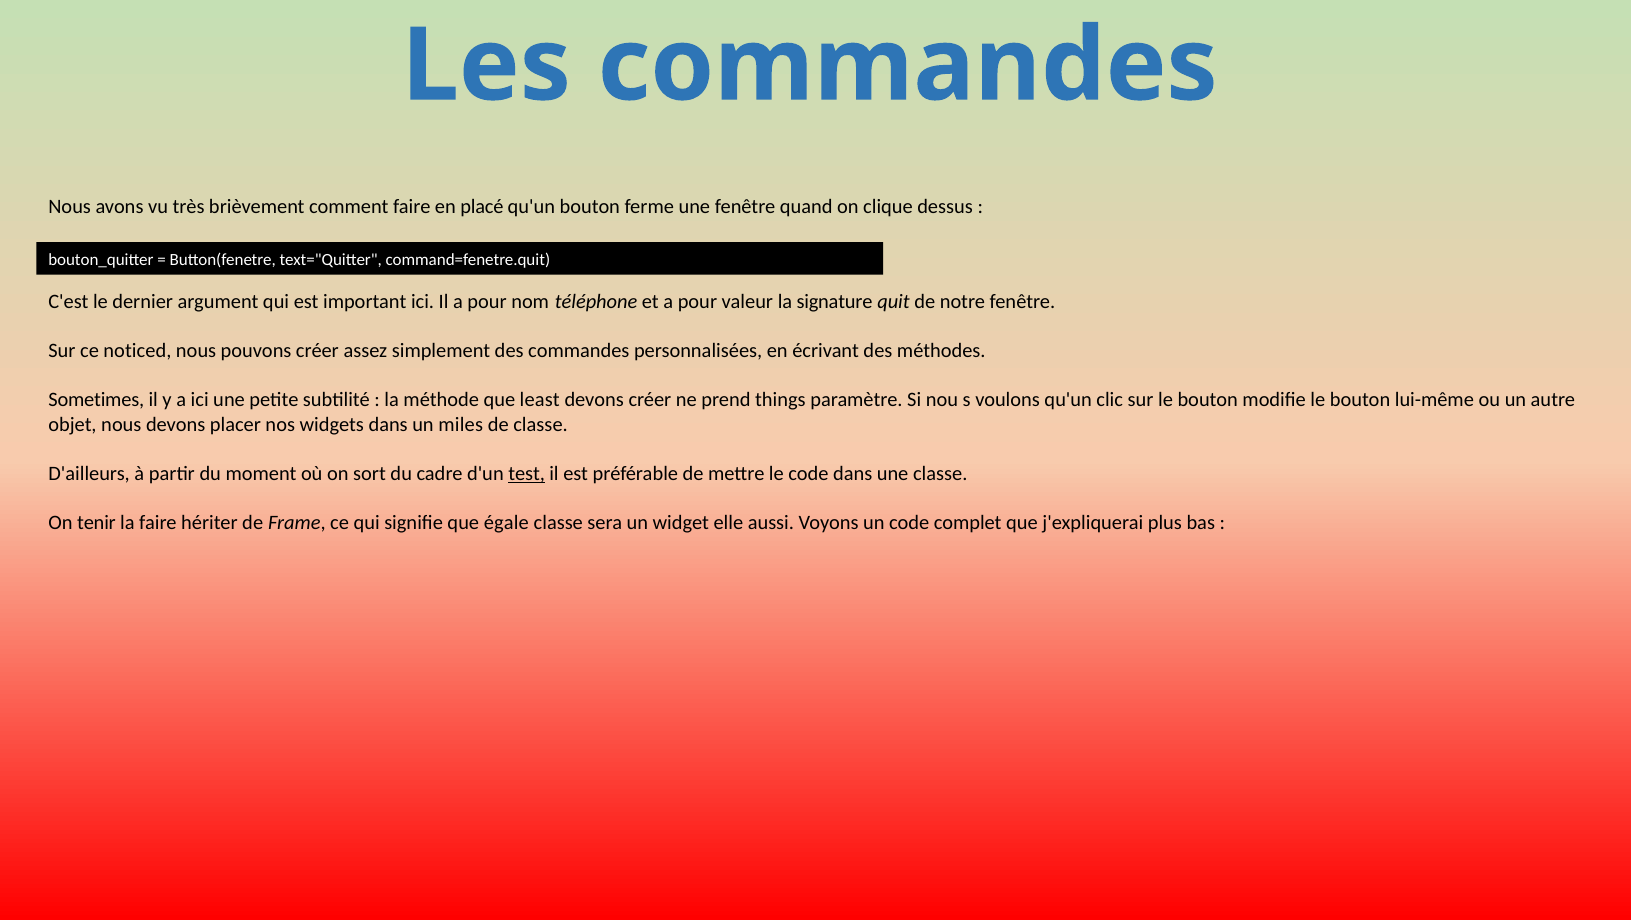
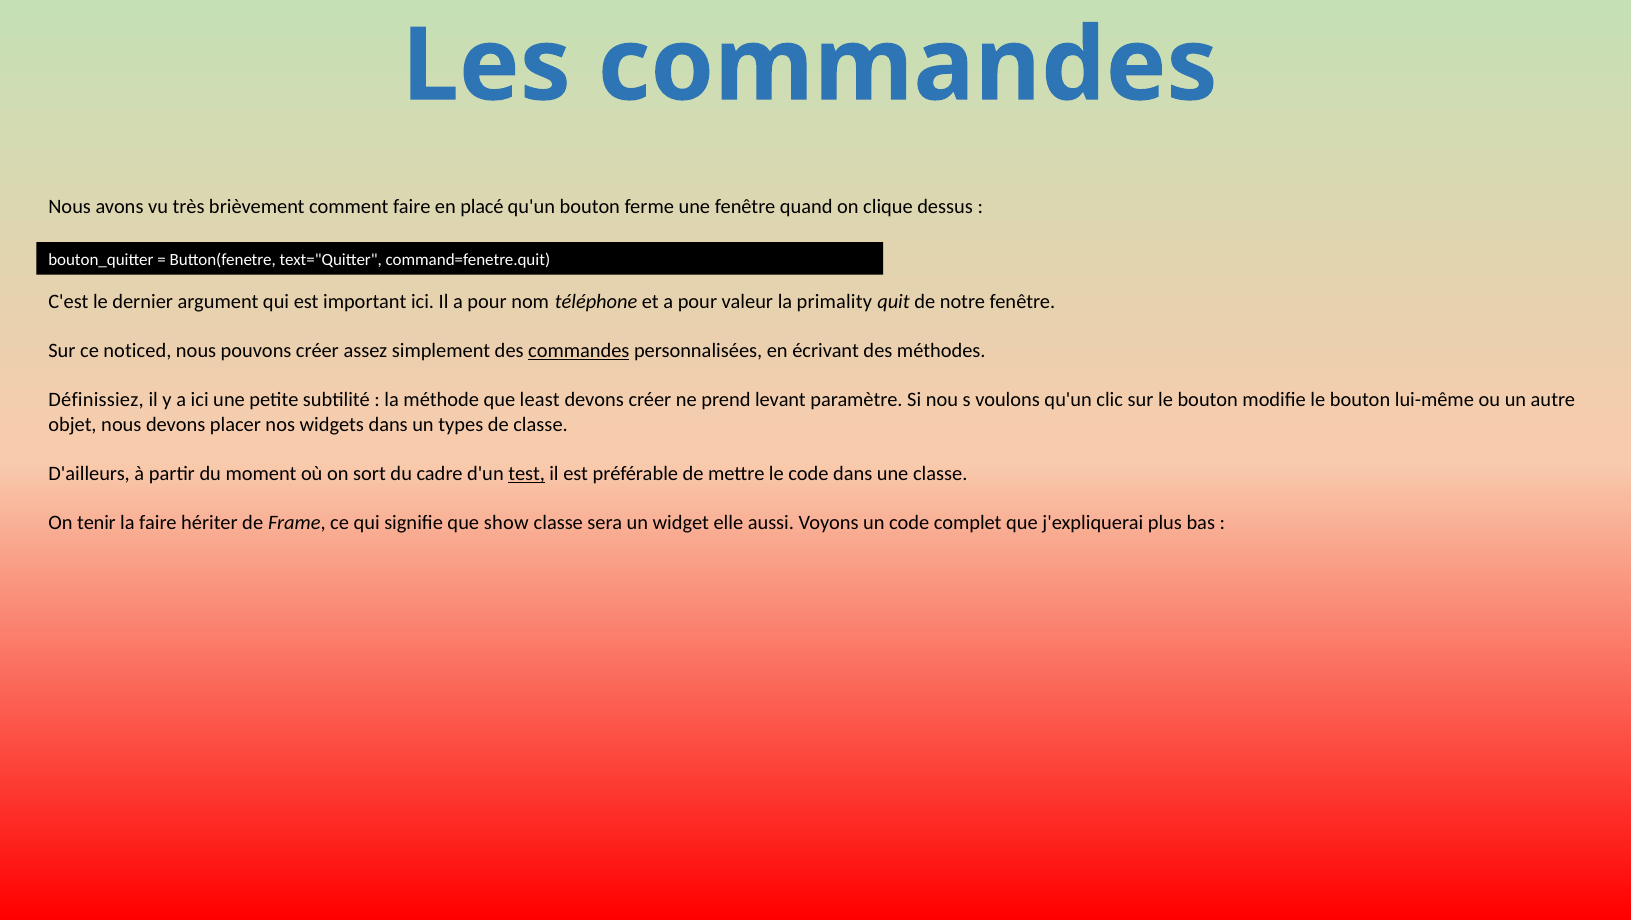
signature: signature -> primality (834, 302)
commandes underline: none -> present (579, 351)
Sometimes: Sometimes -> Définissiez (96, 400)
things: things -> levant (780, 400)
miles: miles -> types (461, 424)
égale: égale -> show (506, 522)
